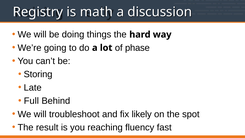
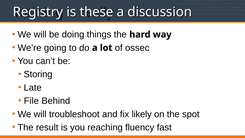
math: math -> these (97, 12)
phase: phase -> ossec (137, 48)
Full: Full -> File (31, 101)
